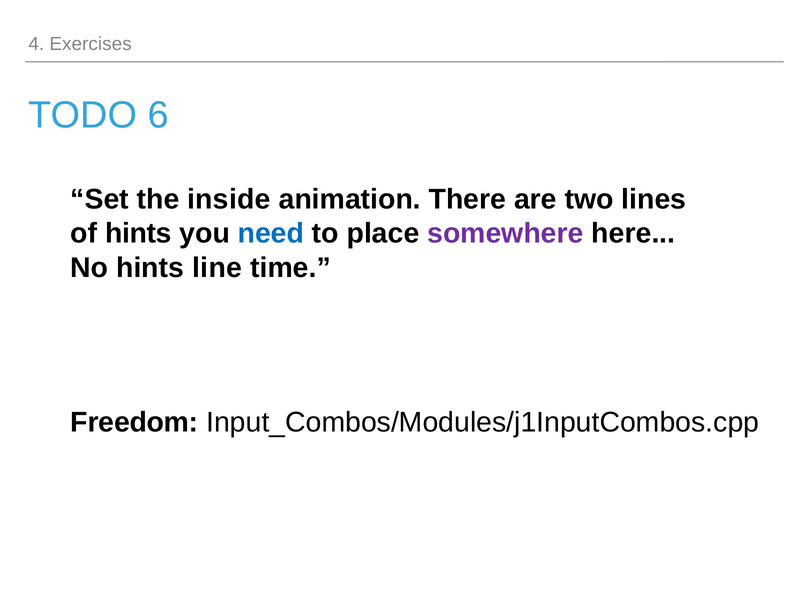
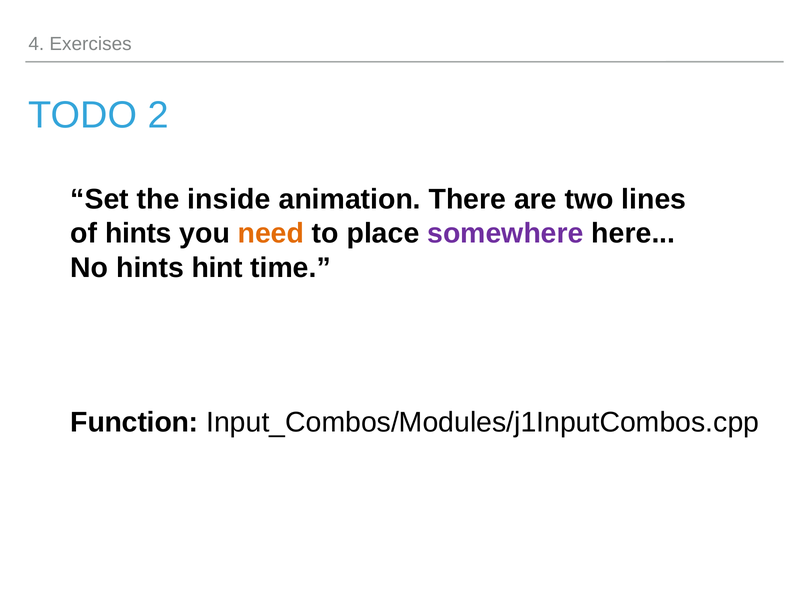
6: 6 -> 2 (158, 115)
need colour: blue -> orange (271, 233)
line: line -> hint (217, 268)
Freedom: Freedom -> Function (134, 422)
